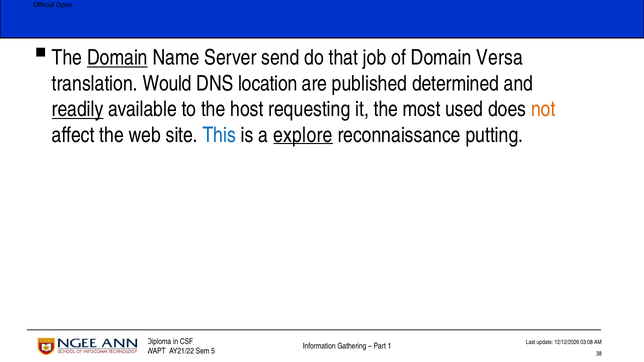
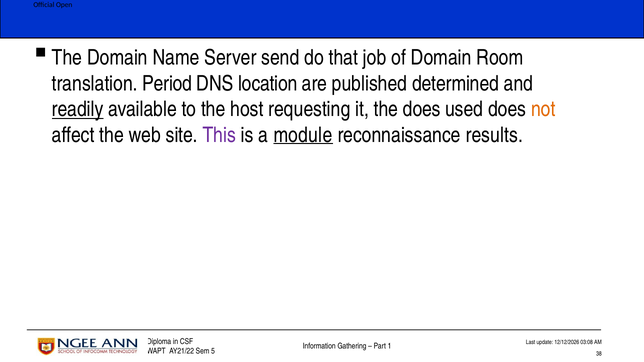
Domain underline: present -> none (117, 58)
Versa: Versa -> Room (500, 58)
Would: Would -> Period (167, 84)
the most: most -> does (422, 109)
This colour: blue -> purple (219, 135)
explore: explore -> module (303, 135)
putting: putting -> results (494, 135)
